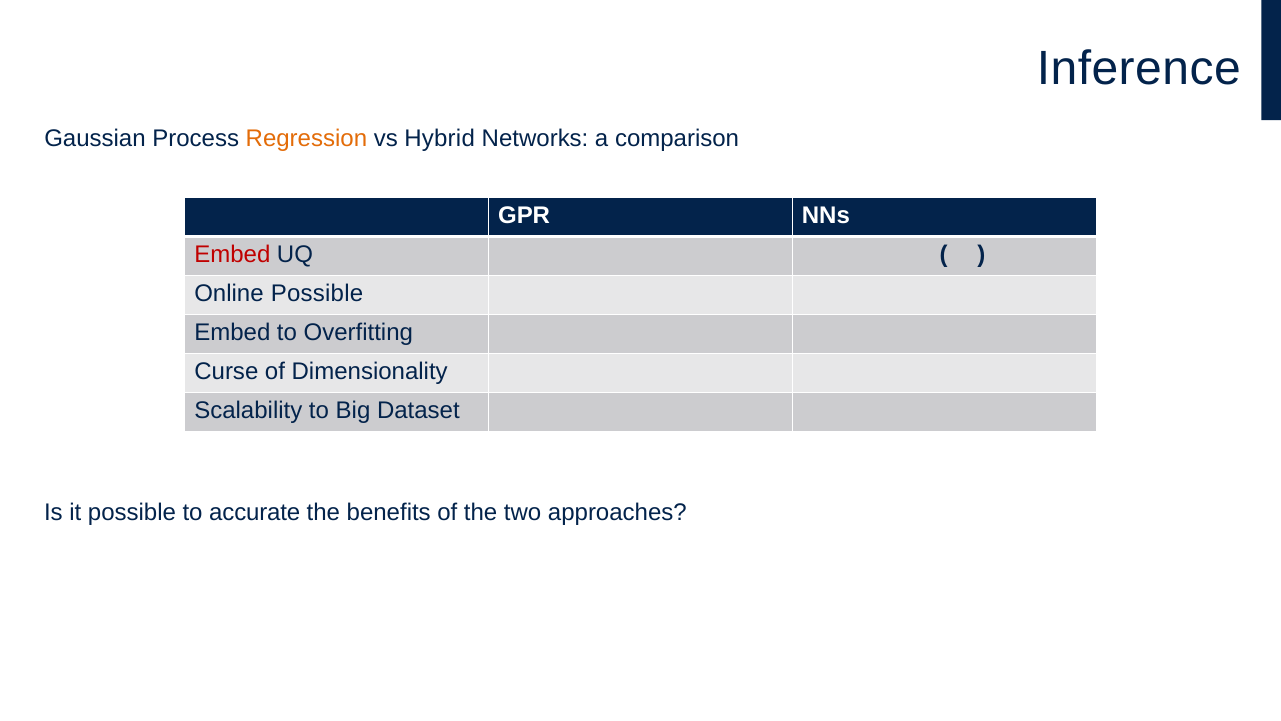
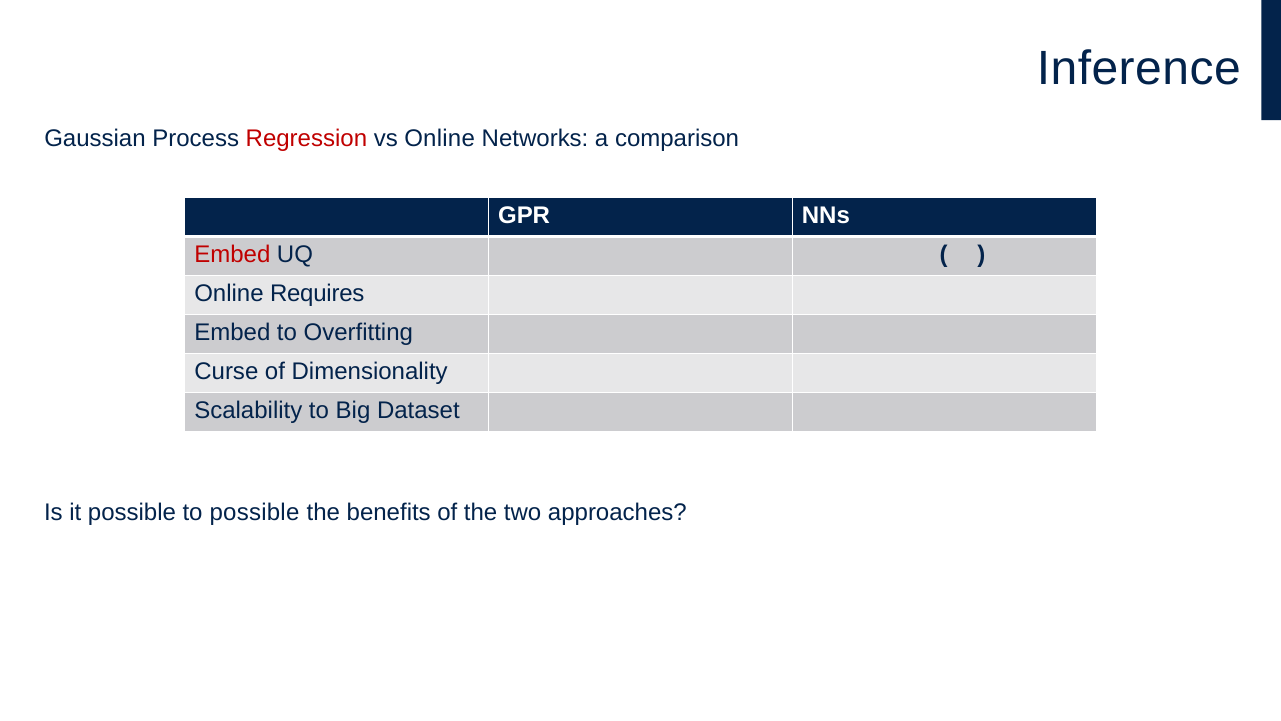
Regression colour: orange -> red (306, 138)
vs Hybrid: Hybrid -> Online (440, 138)
Online Possible: Possible -> Requires (317, 294)
to accurate: accurate -> possible (255, 512)
